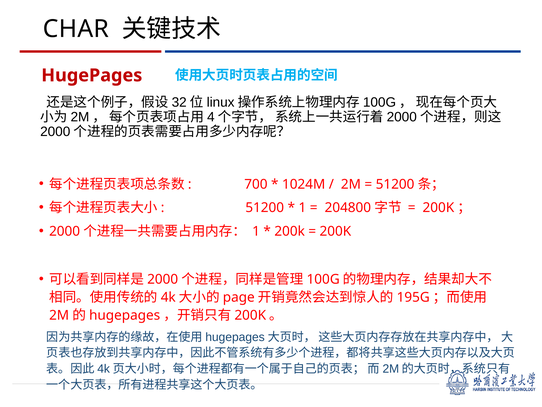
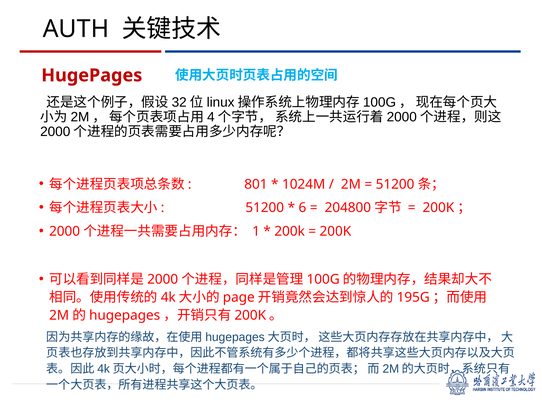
CHAR: CHAR -> AUTH (76, 29)
700: 700 -> 801 (256, 184)
1: 1 -> 6 (302, 208)
